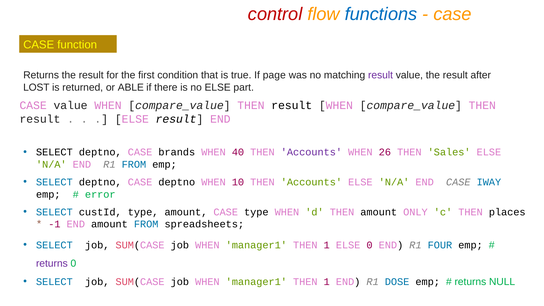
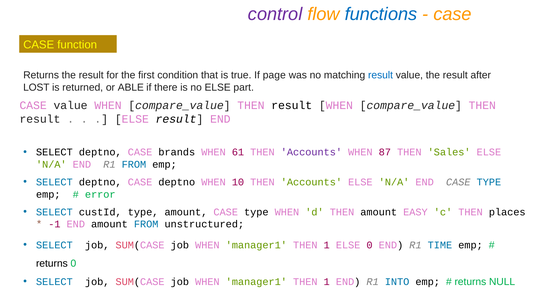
control colour: red -> purple (275, 14)
result colour: purple -> blue (381, 75)
40: 40 -> 61 (238, 152)
26: 26 -> 87 (385, 152)
END CASE IWAY: IWAY -> TYPE (489, 182)
ONLY: ONLY -> EASY (415, 212)
spreadsheets: spreadsheets -> unstructured (204, 224)
FOUR: FOUR -> TIME (440, 245)
returns colour: purple -> black (52, 263)
DOSE: DOSE -> INTO (397, 282)
